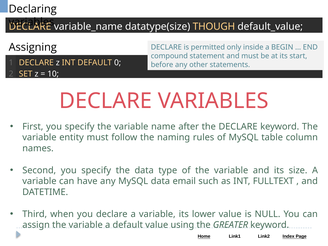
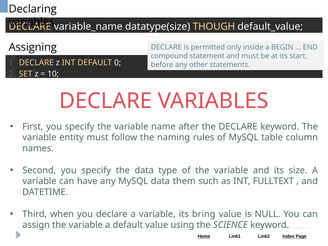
email: email -> them (184, 181)
lower: lower -> bring (204, 214)
GREATER: GREATER -> SCIENCE (230, 225)
